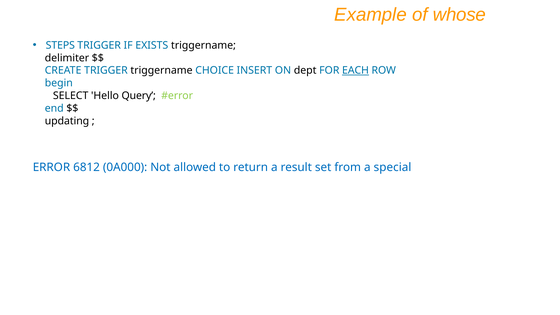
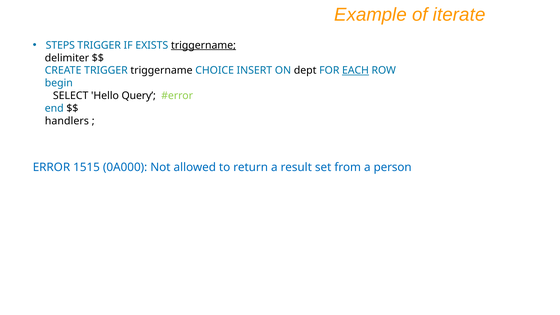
whose: whose -> iterate (459, 15)
triggername underline: none -> present (204, 45)
updating: updating -> handlers (67, 121)
6812: 6812 -> 1515 (87, 167)
special: special -> person (393, 167)
